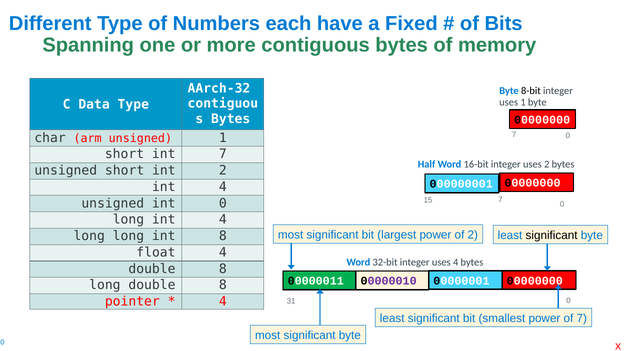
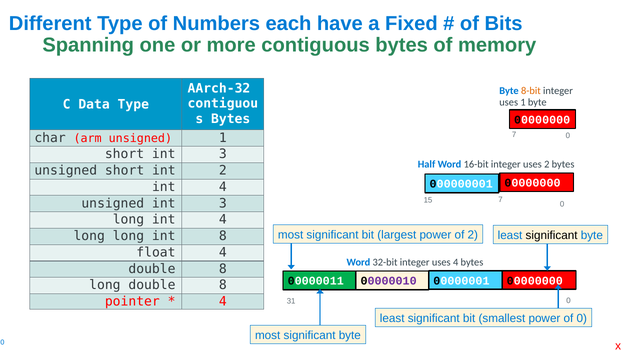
8-bit colour: black -> orange (531, 91)
short int 7: 7 -> 3 (223, 154)
unsigned int 0: 0 -> 3 (223, 203)
of 7: 7 -> 0 (582, 318)
